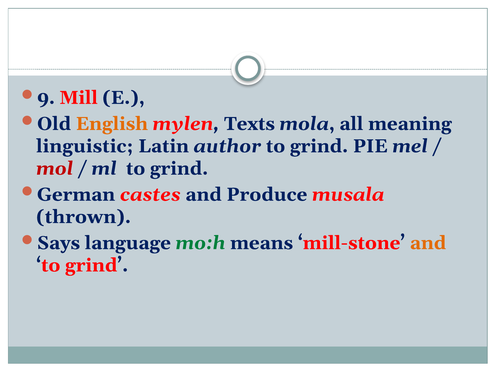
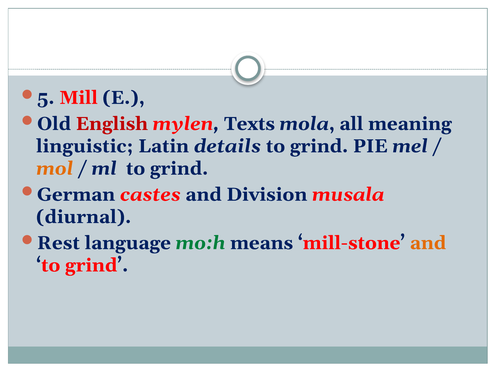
9: 9 -> 5 (46, 98)
English colour: orange -> red (112, 124)
author: author -> details (227, 146)
mol colour: red -> orange (55, 168)
Produce: Produce -> Division (267, 195)
thrown: thrown -> diurnal (84, 217)
Says: Says -> Rest (58, 243)
